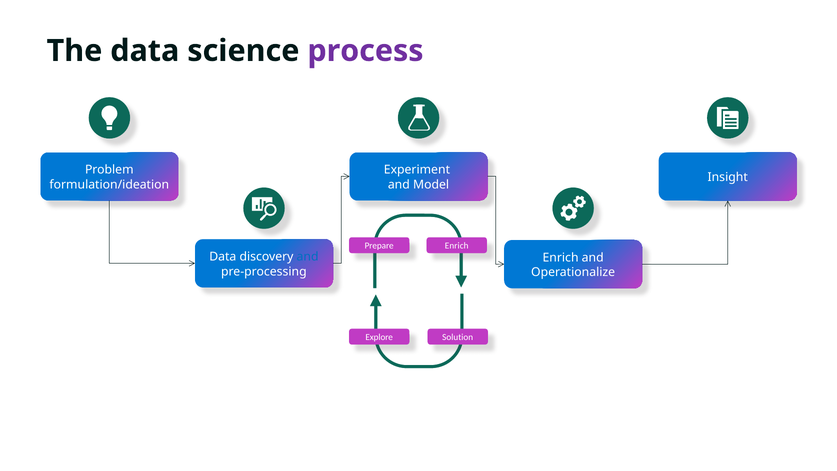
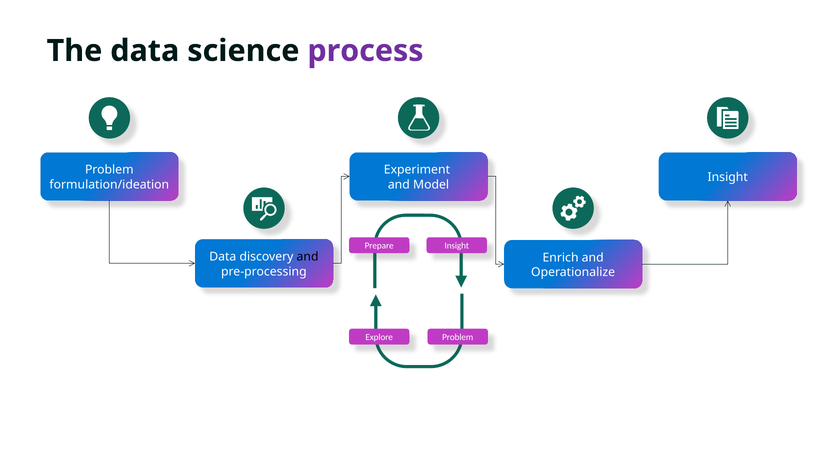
Prepare Enrich: Enrich -> Insight (457, 246)
and colour: blue -> black (308, 257)
Explore Solution: Solution -> Problem (458, 337)
